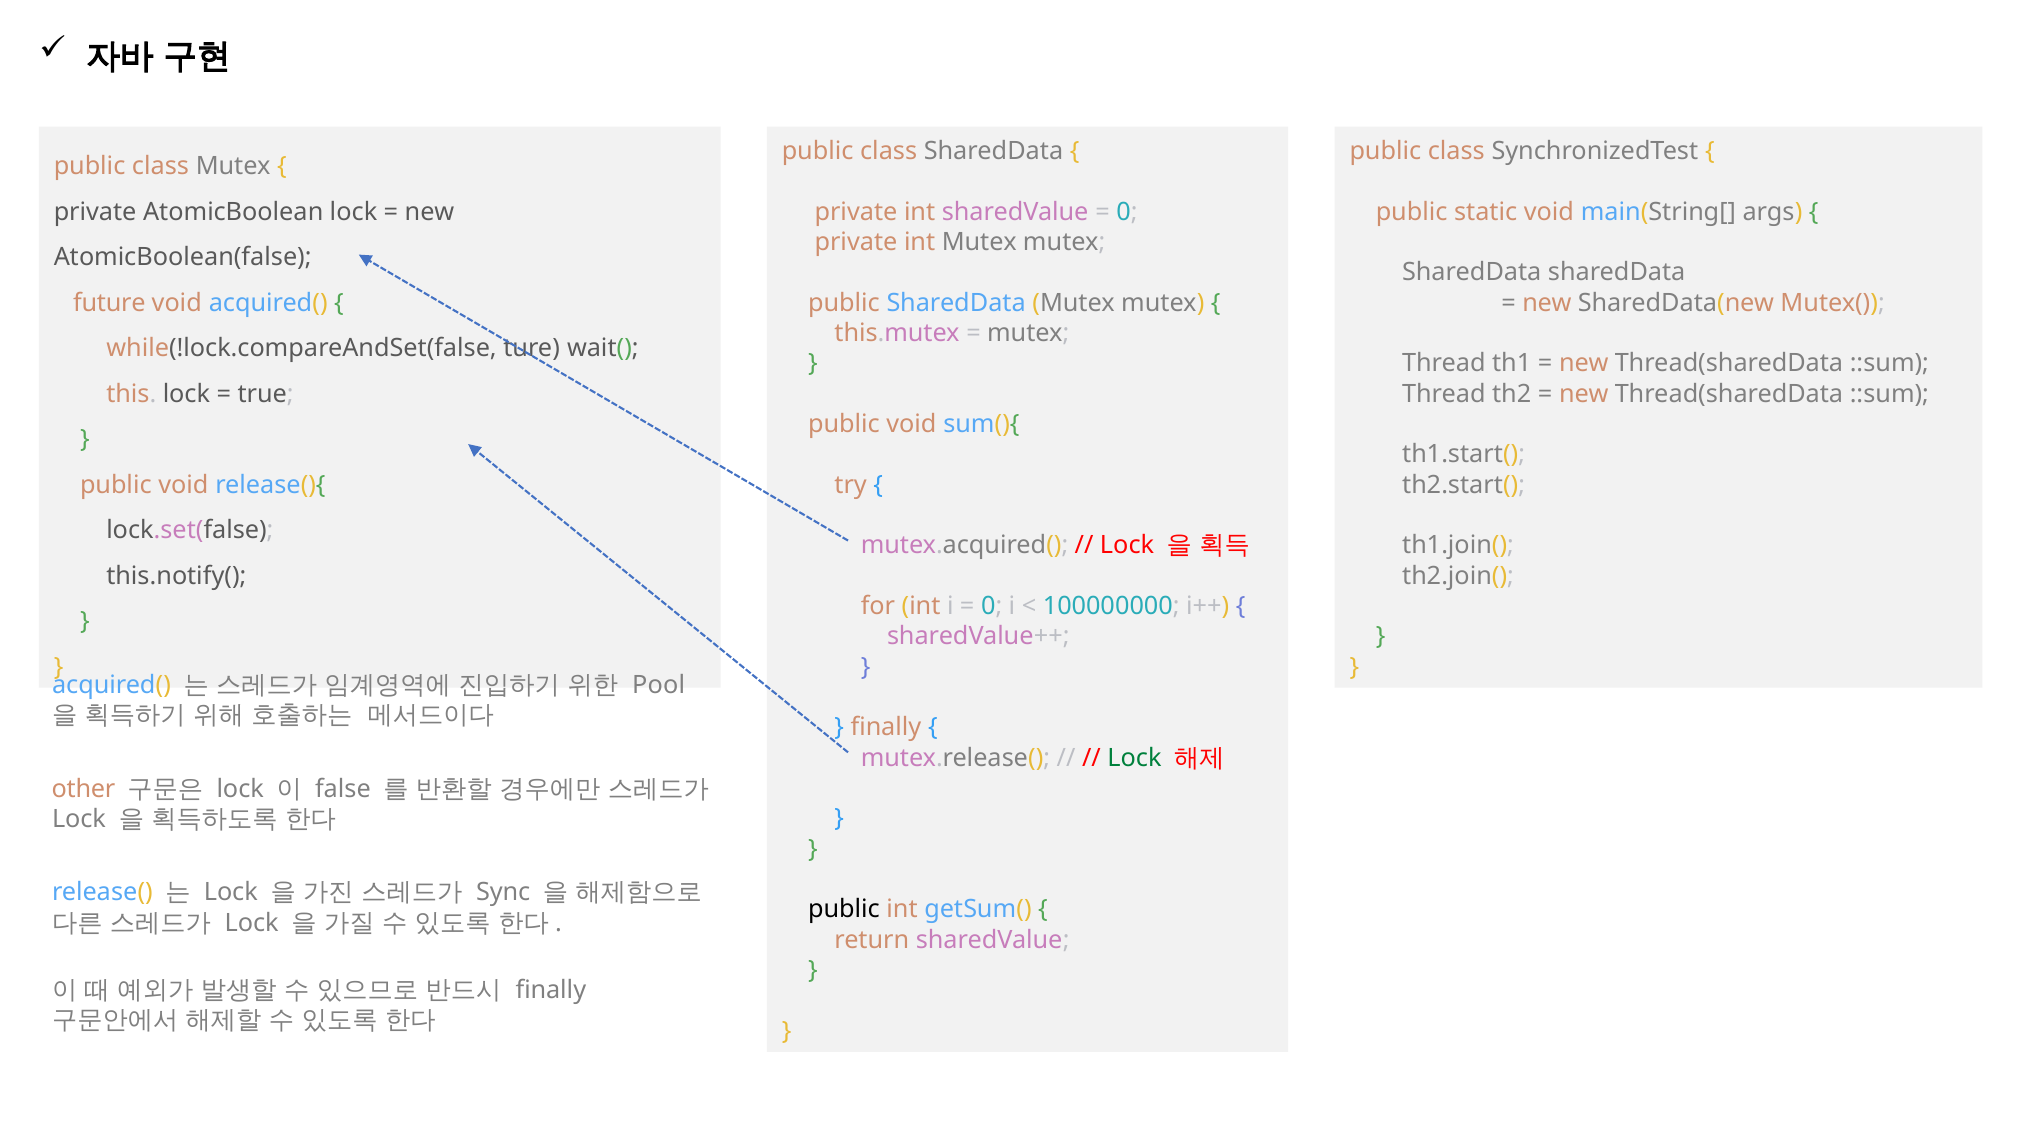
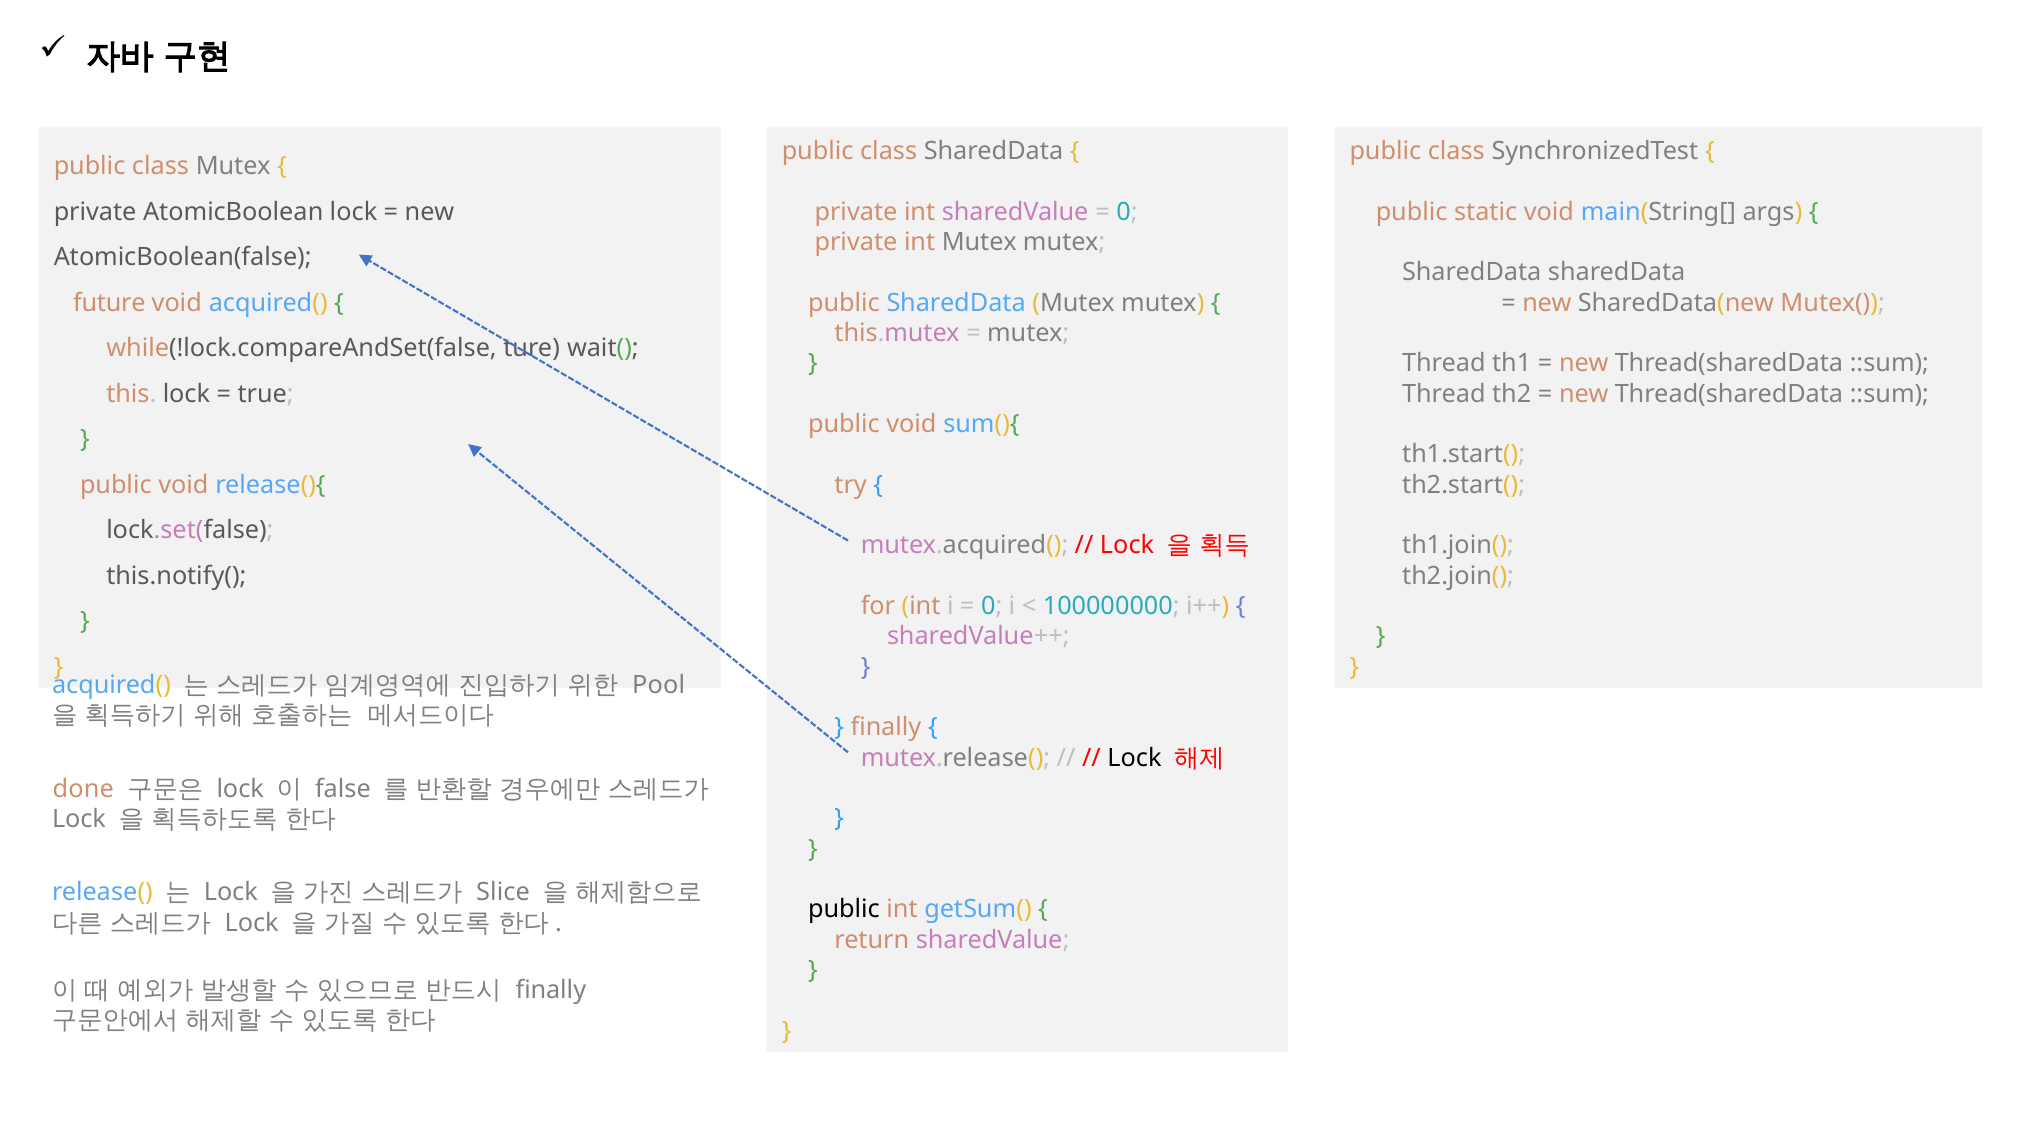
Lock colour: green -> black (1134, 758)
other: other -> done (83, 789)
Sync: Sync -> Slice (503, 892)
